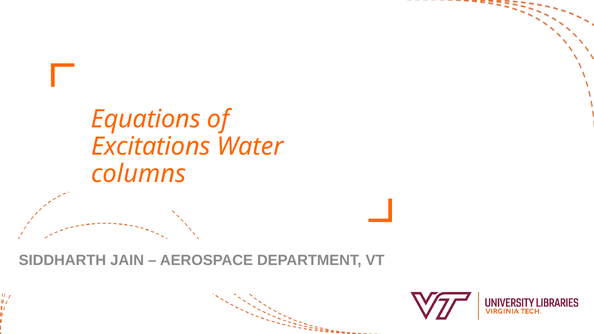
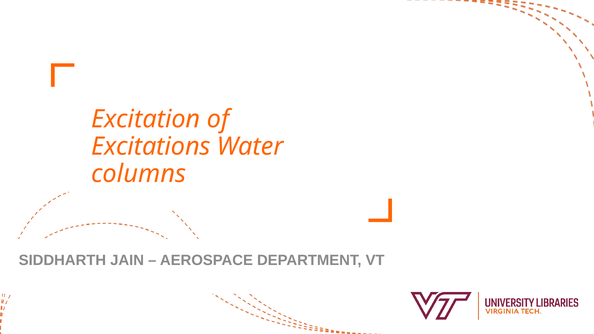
Equations: Equations -> Excitation (146, 119)
